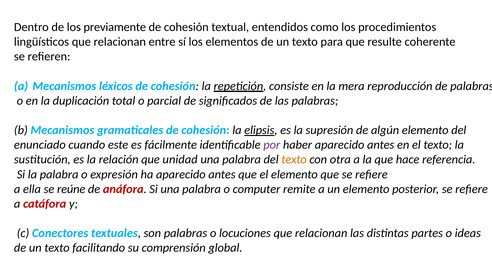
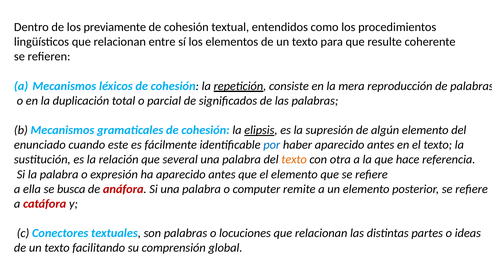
por colour: purple -> blue (272, 145)
unidad: unidad -> several (180, 160)
reúne: reúne -> busca (71, 190)
